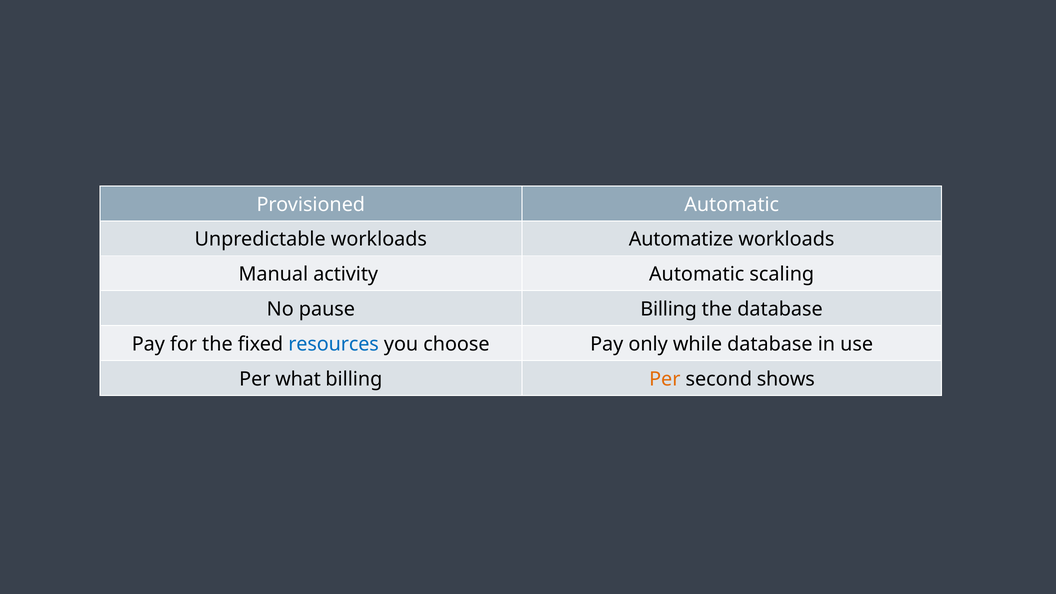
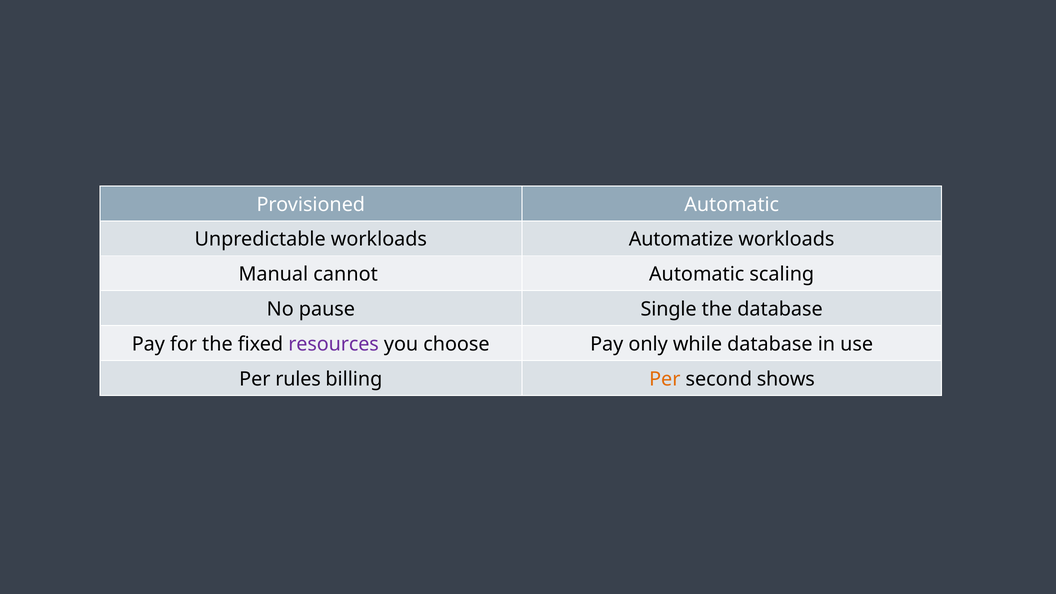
activity: activity -> cannot (346, 274)
pause Billing: Billing -> Single (669, 309)
resources colour: blue -> purple (334, 344)
what: what -> rules (298, 379)
